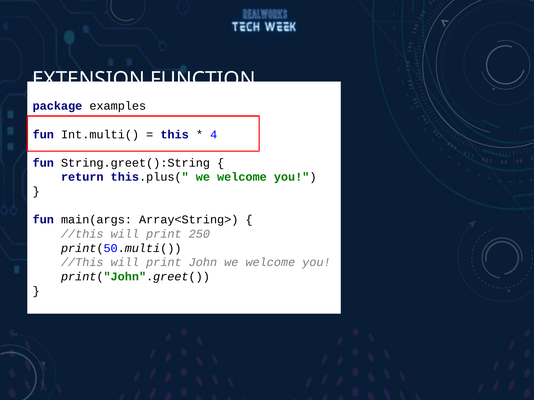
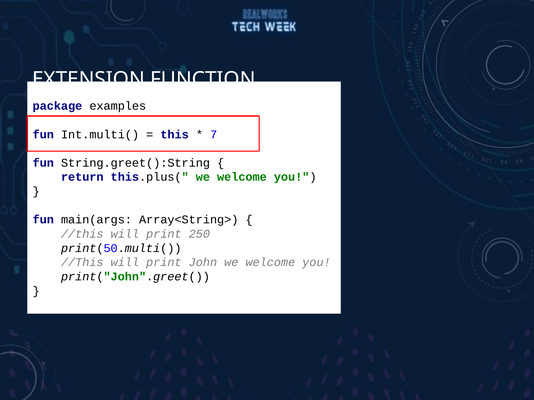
4: 4 -> 7 (214, 135)
